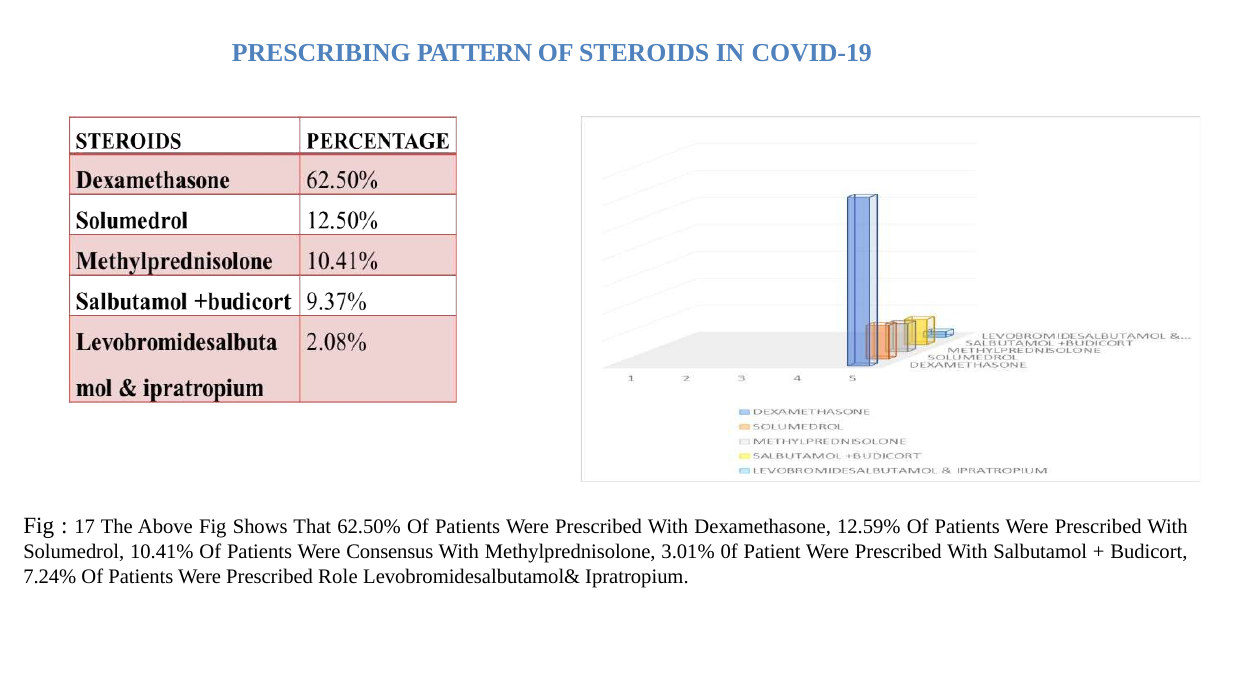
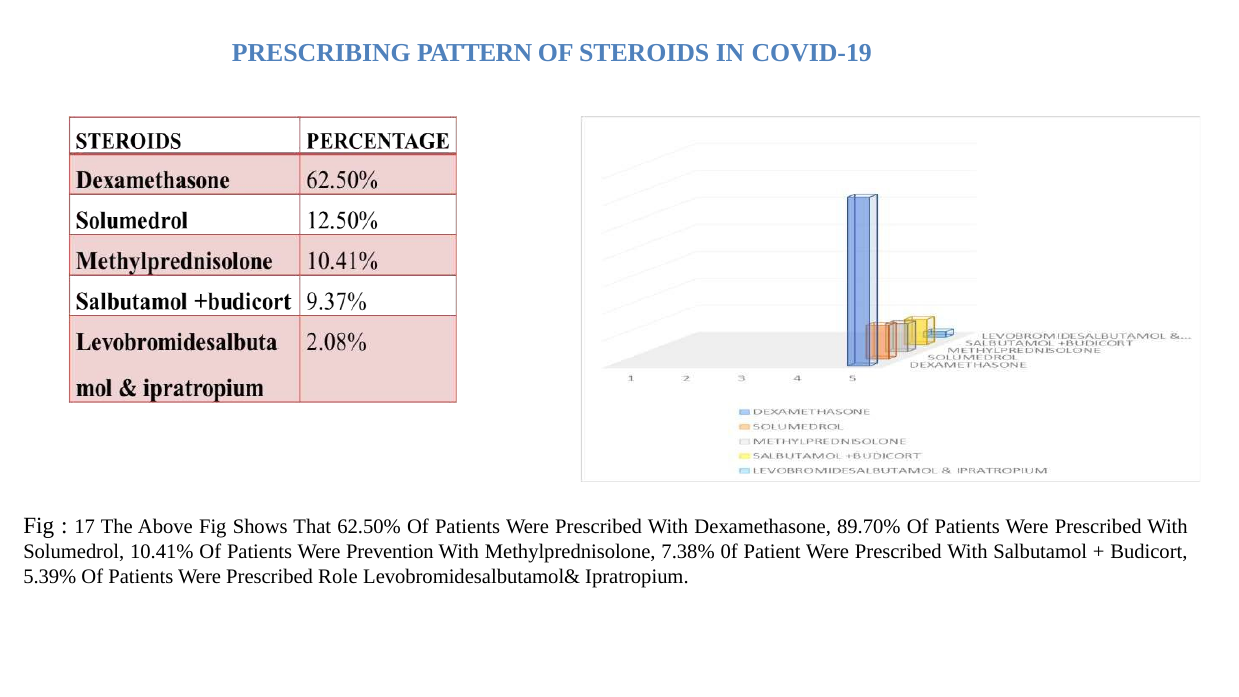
12.59%: 12.59% -> 89.70% (869, 527)
Consensus: Consensus -> Prevention (390, 552)
3.01%: 3.01% -> 7.38% (688, 552)
7.24%: 7.24% -> 5.39% (50, 577)
